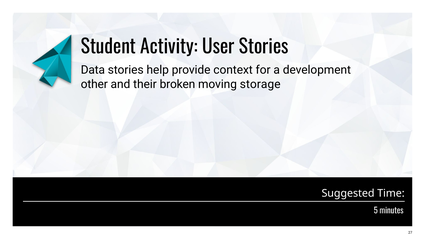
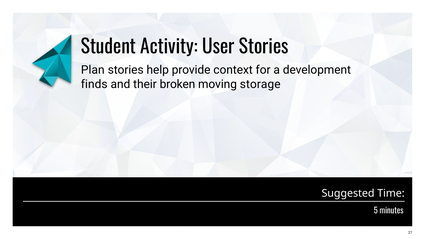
Data: Data -> Plan (93, 70)
other: other -> finds (94, 84)
